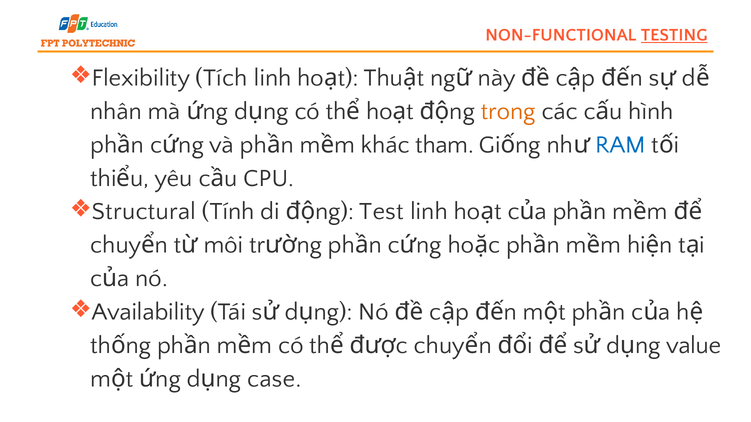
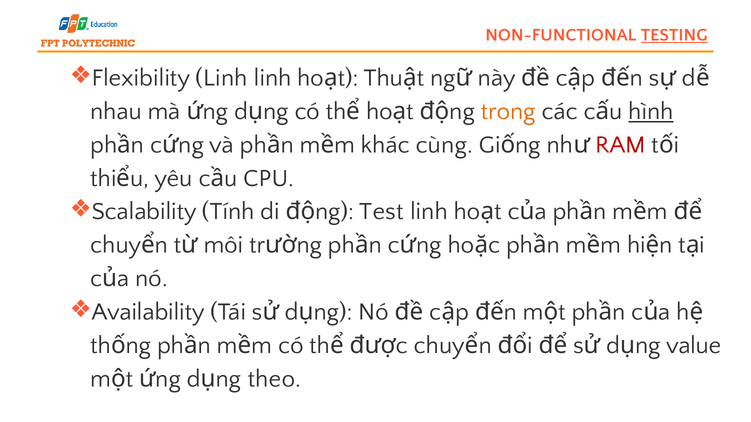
Flexibility Tích: Tích -> Linh (222, 78)
nhân: nhân -> nhau (116, 111)
hình underline: none -> present (651, 111)
tham: tham -> cùng (444, 145)
RAM colour: blue -> red (621, 145)
Structural: Structural -> Scalability (144, 212)
case: case -> theo (274, 379)
